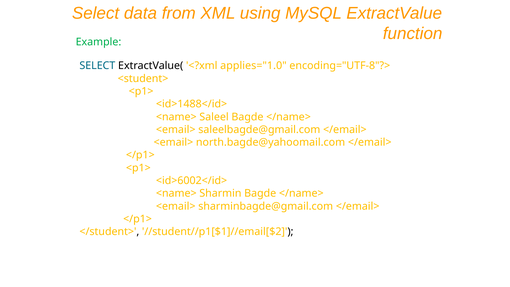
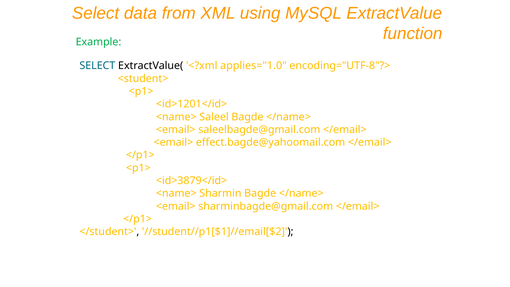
<id>1488</id>: <id>1488</id> -> <id>1201</id> (192, 104)
north.bagde@yahoomail.com: north.bagde@yahoomail.com -> effect.bagde@yahoomail.com (271, 142)
<id>6002</id>: <id>6002</id> -> <id>3879</id> (192, 181)
